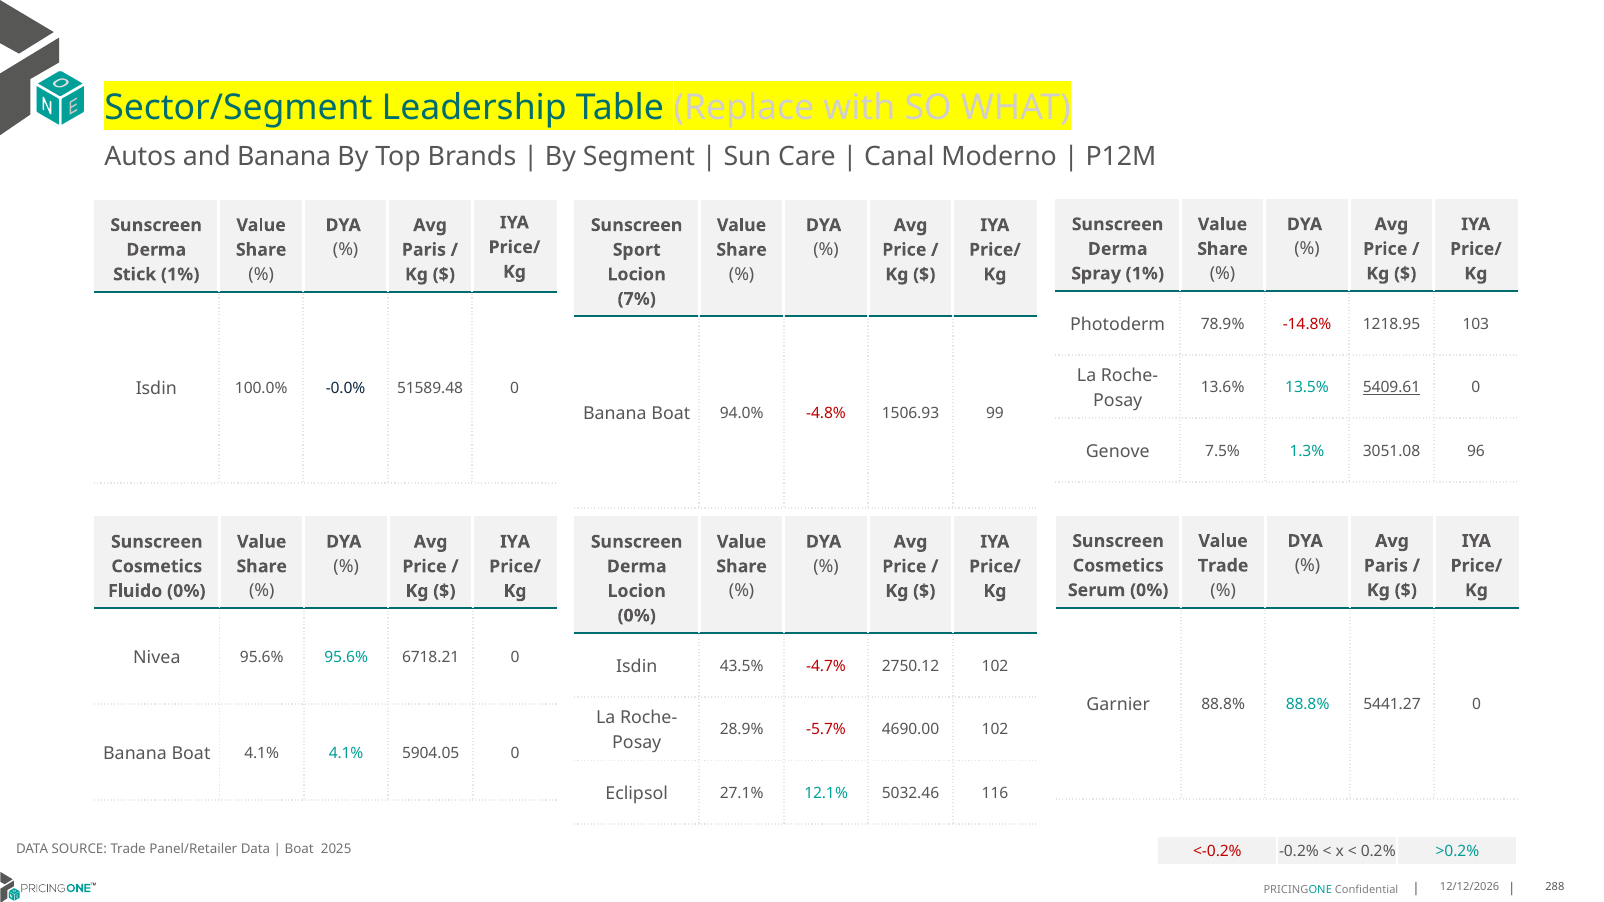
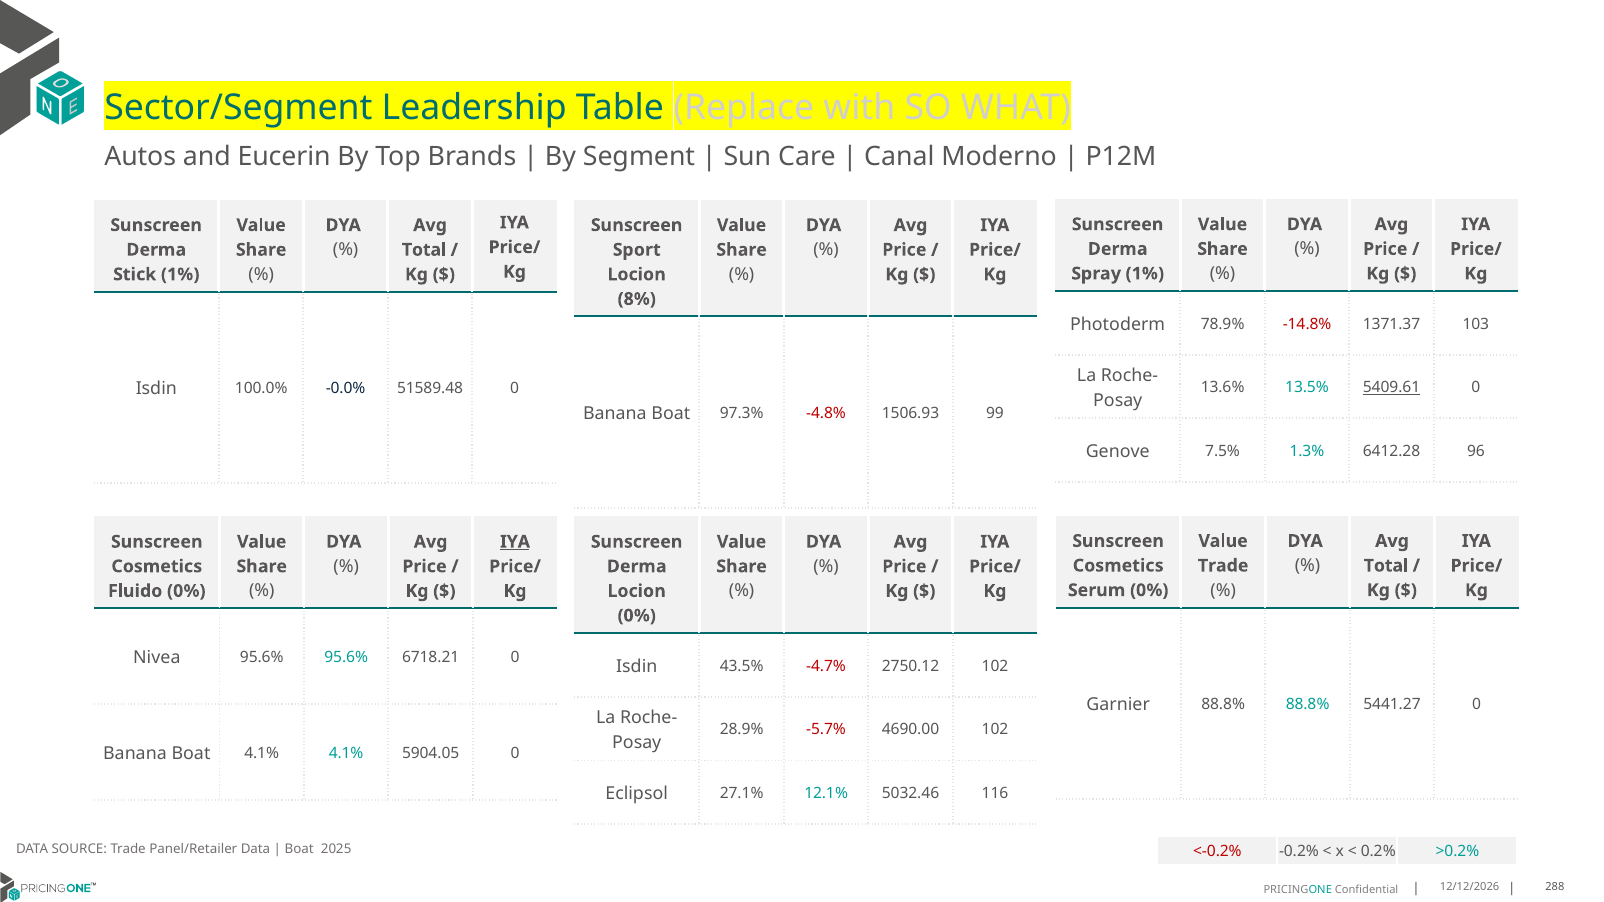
and Banana: Banana -> Eucerin (284, 156)
Paris: Paris -> Total (424, 250)
7%: 7% -> 8% (637, 299)
1218.95: 1218.95 -> 1371.37 (1392, 324)
94.0%: 94.0% -> 97.3% (742, 413)
3051.08: 3051.08 -> 6412.28 (1392, 452)
IYA underline: none -> present (515, 542)
Paris: Paris -> Total (1386, 566)
